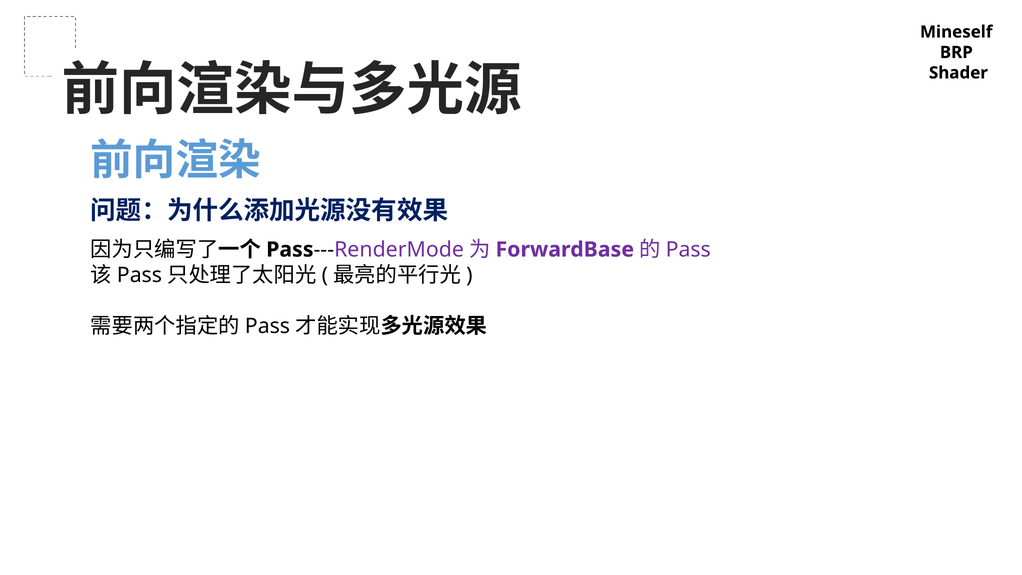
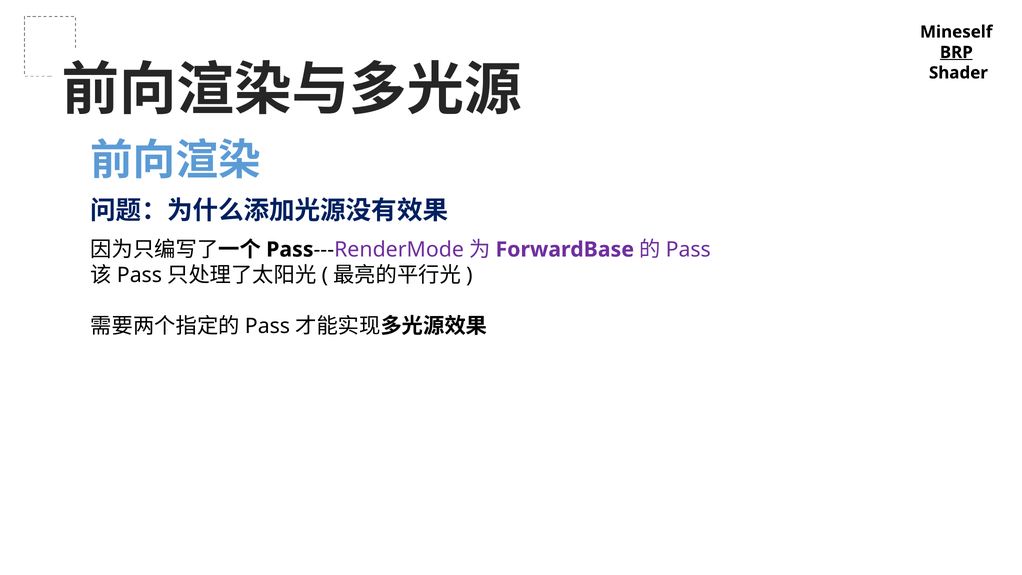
BRP underline: none -> present (956, 52)
